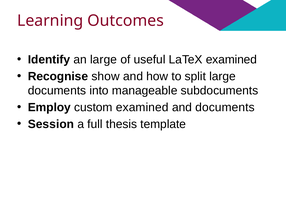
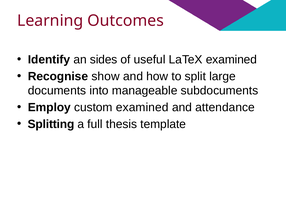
an large: large -> sides (104, 59)
and documents: documents -> attendance (225, 107)
Session: Session -> Splitting (51, 124)
